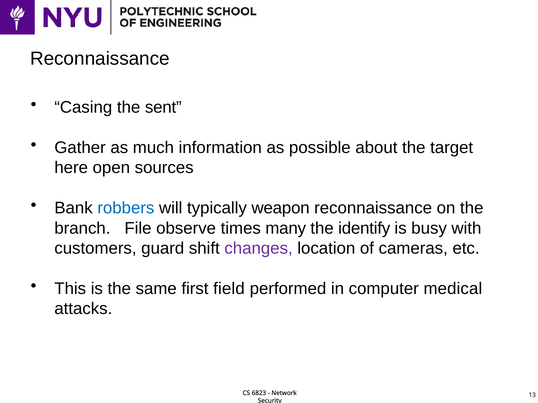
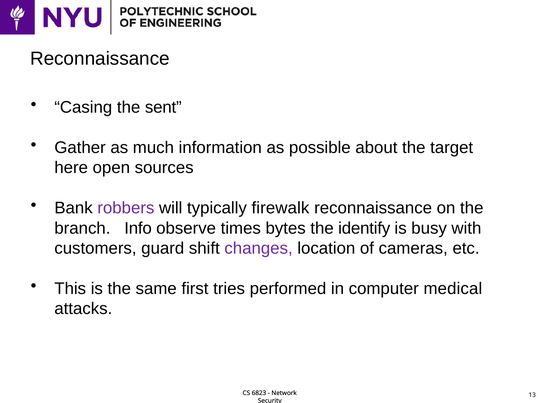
robbers colour: blue -> purple (126, 208)
weapon: weapon -> firewalk (280, 208)
File: File -> Info (138, 228)
many: many -> bytes (286, 228)
field: field -> tries (229, 289)
